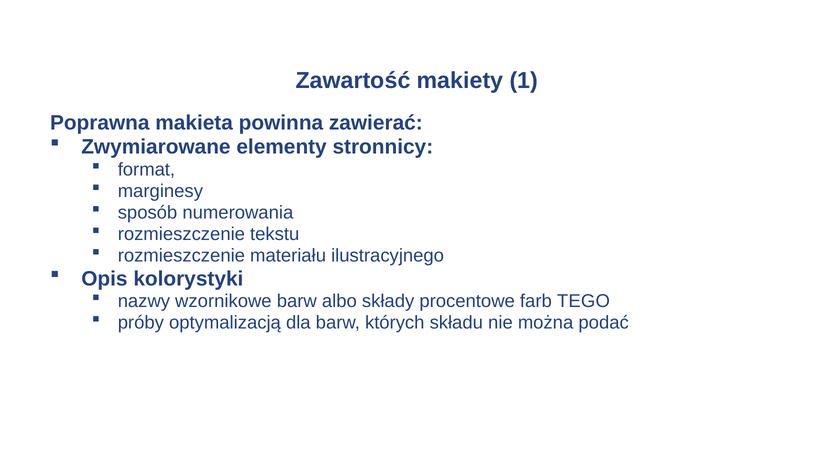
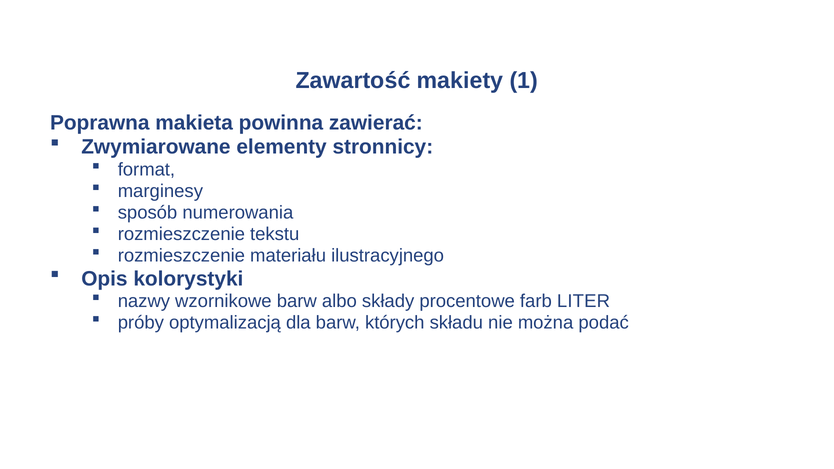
TEGO: TEGO -> LITER (583, 301)
